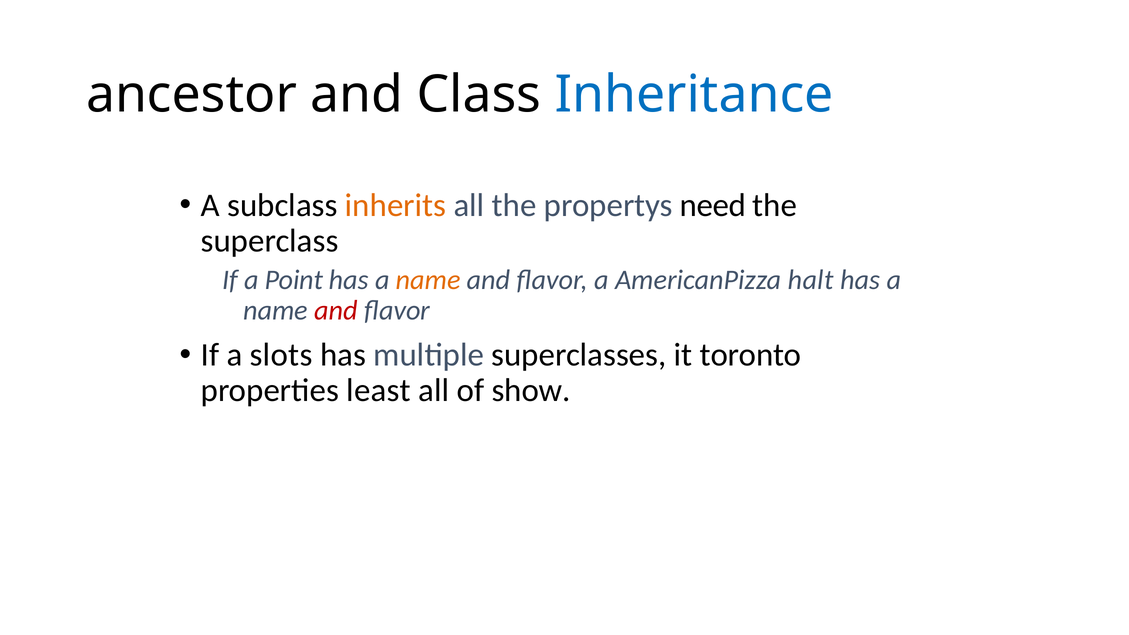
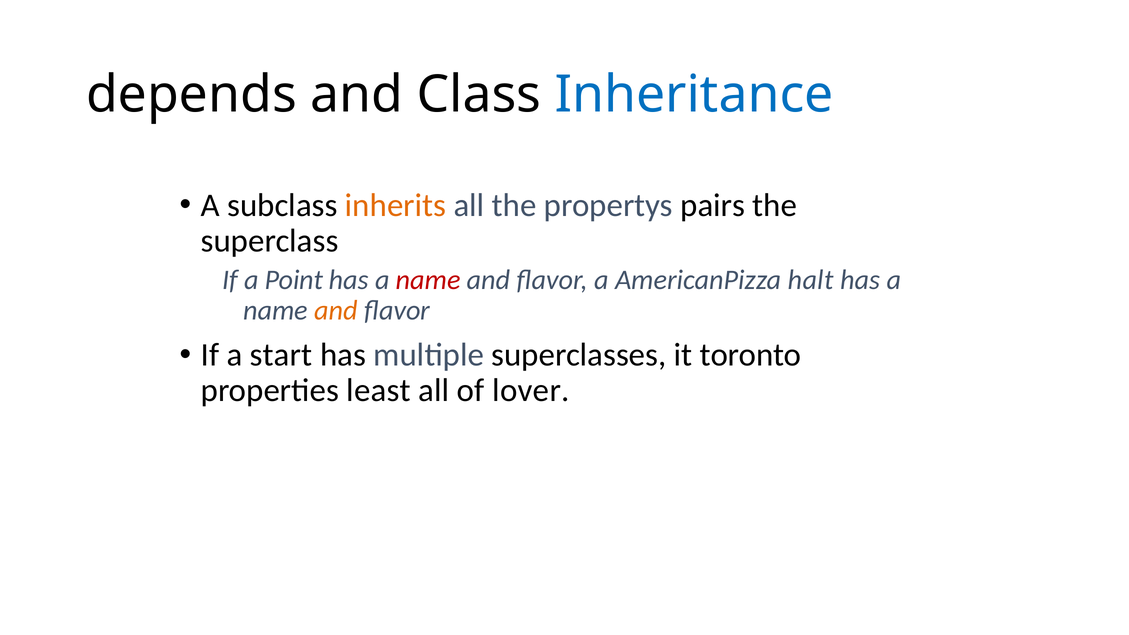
ancestor: ancestor -> depends (191, 95)
need: need -> pairs (713, 205)
name colour: orange -> red (428, 280)
and colour: red -> orange (336, 310)
slots: slots -> start (281, 355)
show: show -> lover (531, 391)
